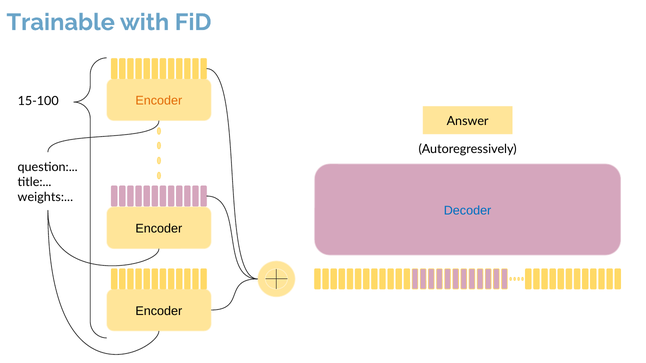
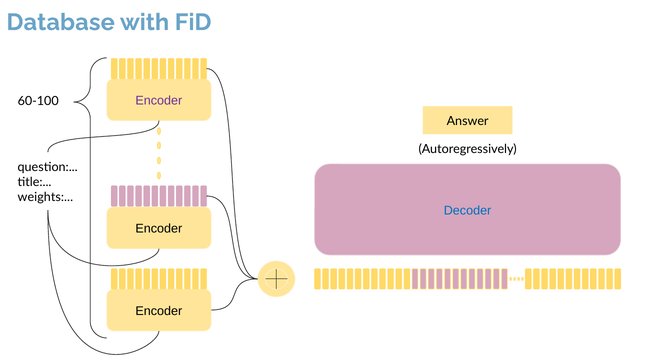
Trainable: Trainable -> Database (61, 22)
Encoder colour: orange -> purple (159, 101)
15-100: 15-100 -> 60-100 (38, 101)
